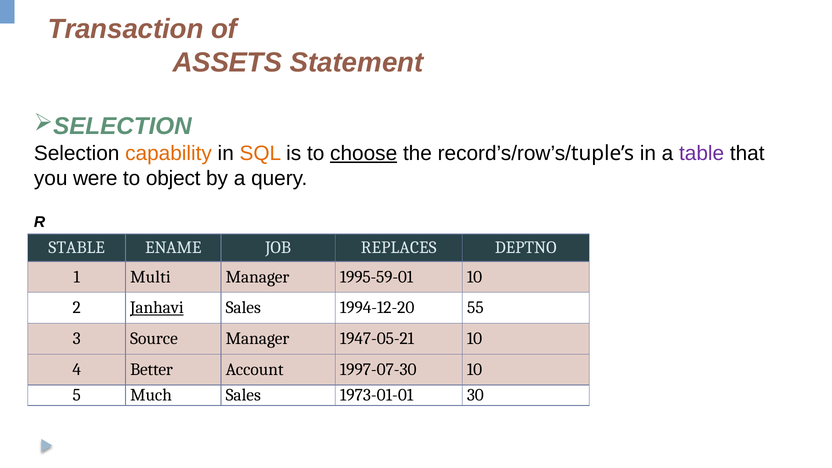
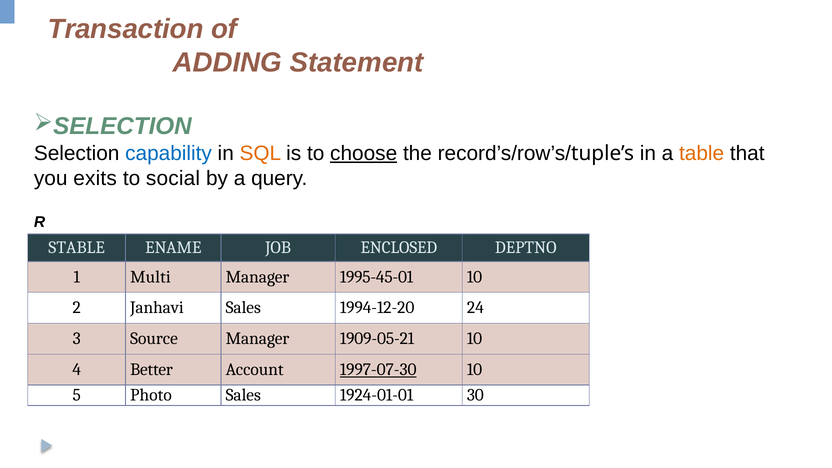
ASSETS: ASSETS -> ADDING (227, 62)
capability colour: orange -> blue (169, 153)
table colour: purple -> orange (702, 153)
were: were -> exits (95, 178)
object: object -> social (173, 178)
REPLACES: REPLACES -> ENCLOSED (399, 248)
1995-59-01: 1995-59-01 -> 1995-45-01 (377, 277)
Janhavi underline: present -> none (157, 308)
55: 55 -> 24 (475, 308)
1947-05-21: 1947-05-21 -> 1909-05-21 (377, 339)
1997-07-30 underline: none -> present (378, 370)
Much: Much -> Photo (151, 395)
1973-01-01: 1973-01-01 -> 1924-01-01 (377, 395)
